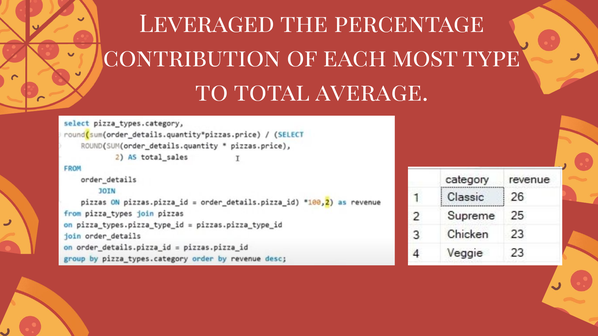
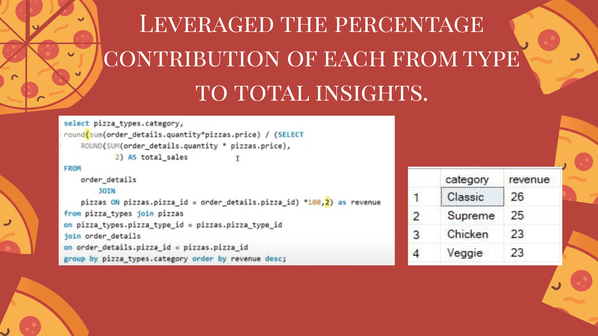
most: most -> from (425, 59)
average: average -> insights (372, 93)
